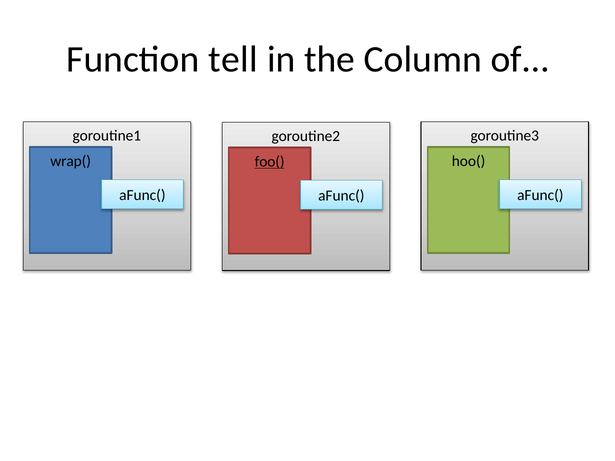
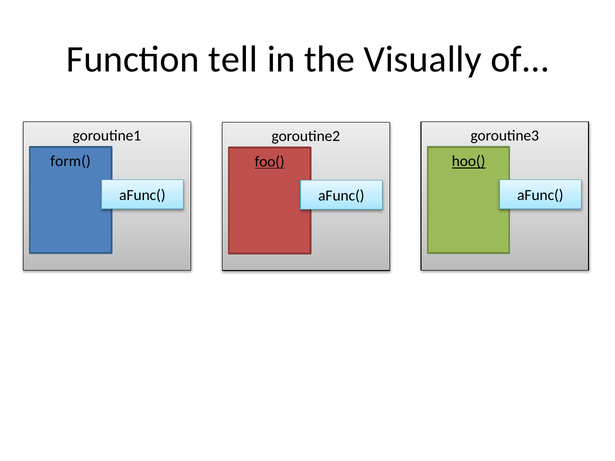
Column: Column -> Visually (423, 60)
wrap(: wrap( -> form( (71, 161)
hoo( underline: none -> present (469, 161)
